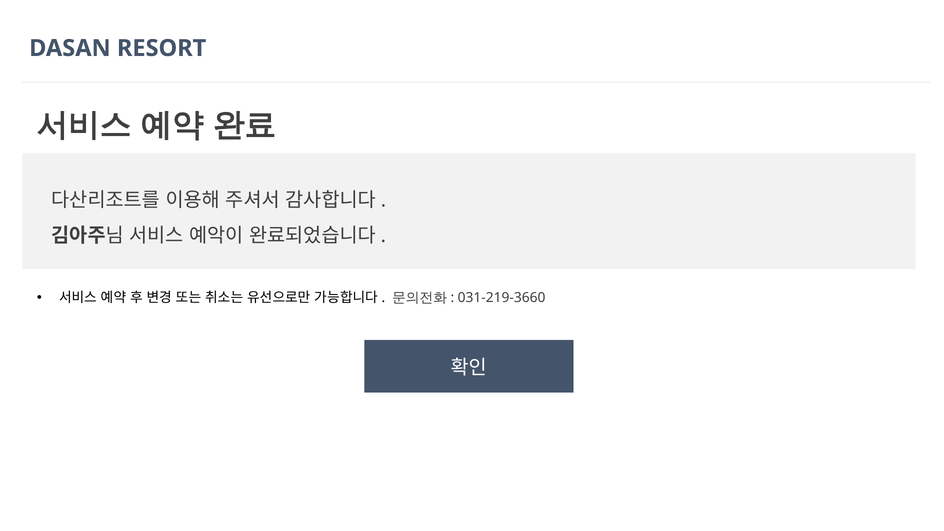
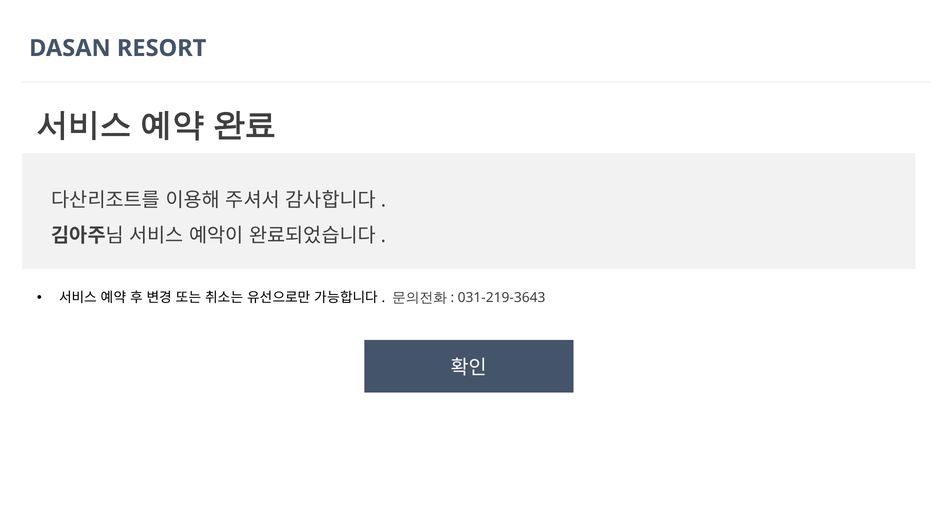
031-219-3660: 031-219-3660 -> 031-219-3643 (502, 298)
